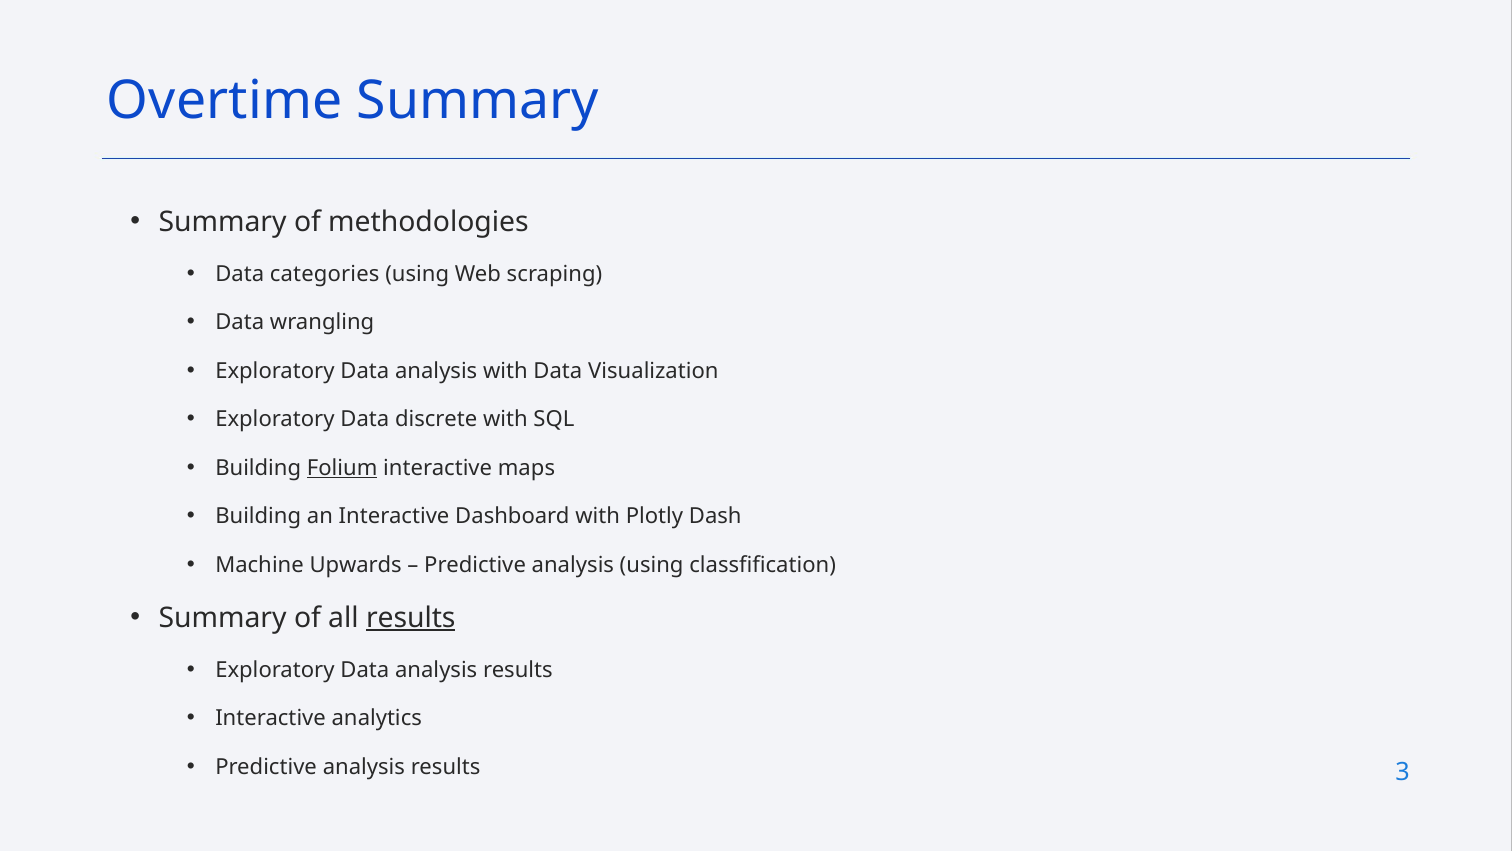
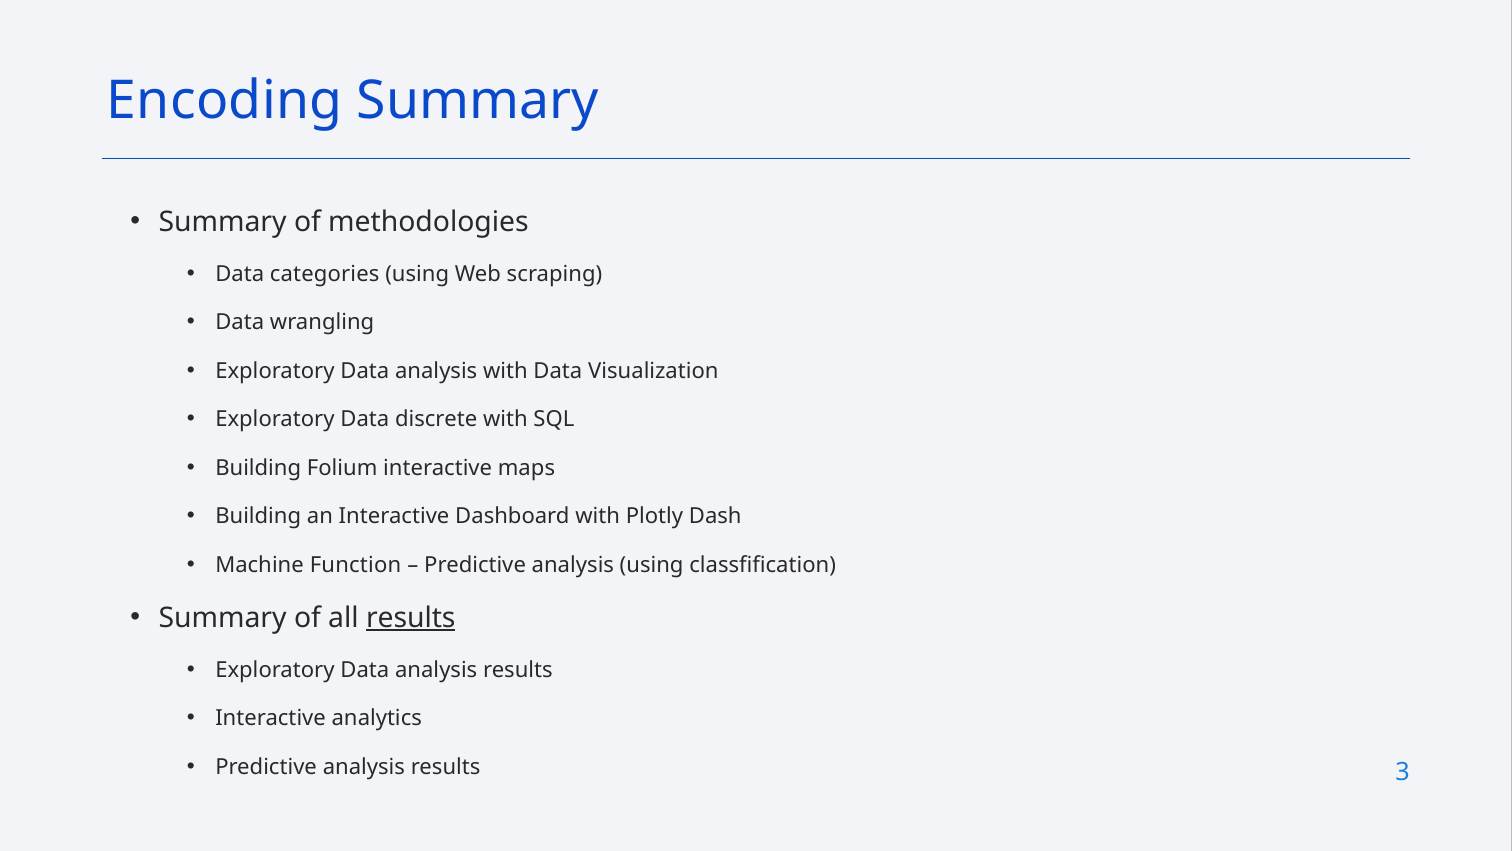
Overtime: Overtime -> Encoding (225, 101)
Folium underline: present -> none (342, 468)
Upwards: Upwards -> Function (356, 565)
